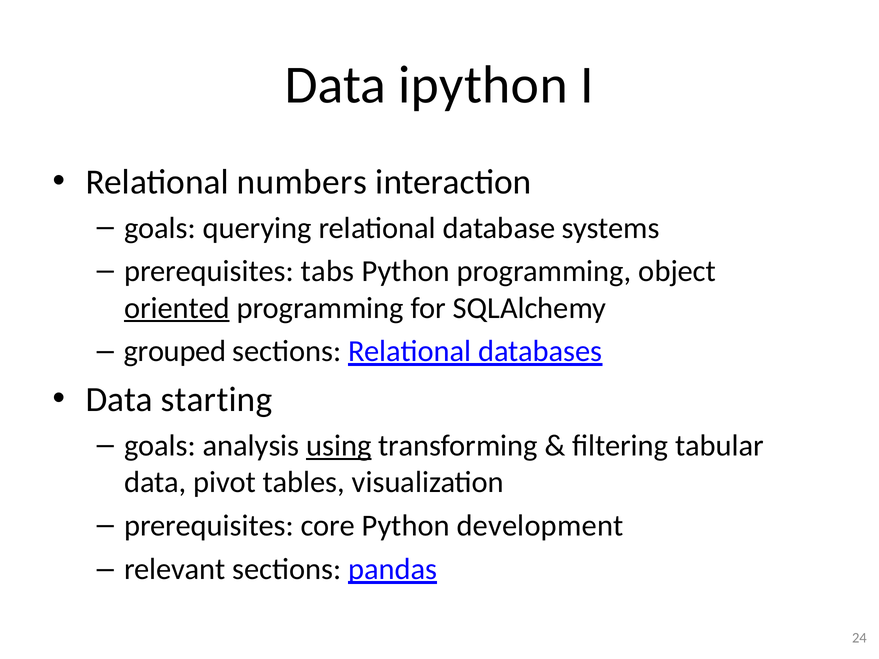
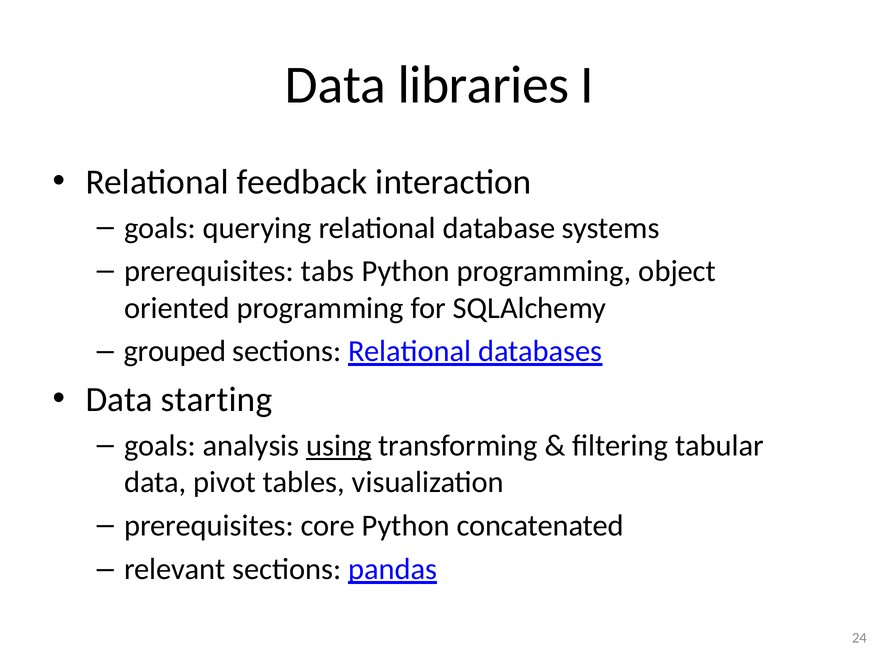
ipython: ipython -> libraries (483, 85)
numbers: numbers -> feedback (302, 182)
oriented underline: present -> none (177, 308)
development: development -> concatenated (540, 526)
